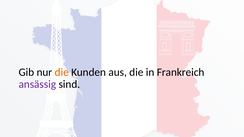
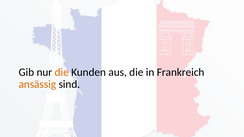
ansässig colour: purple -> orange (37, 84)
